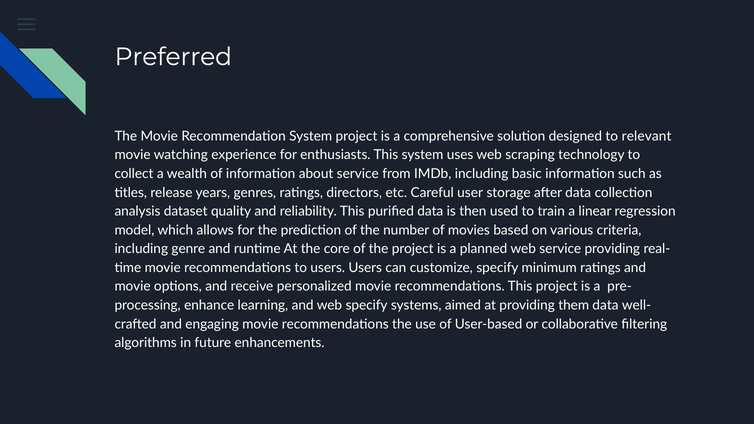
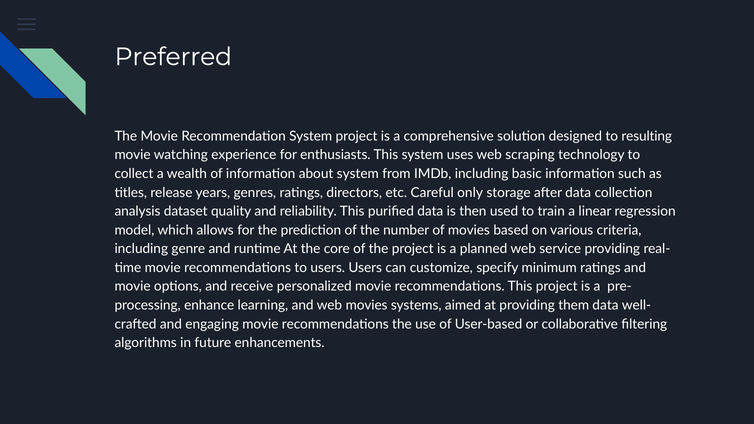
relevant: relevant -> resulting (647, 136)
about service: service -> system (358, 174)
user: user -> only (470, 193)
web specify: specify -> movies (367, 305)
